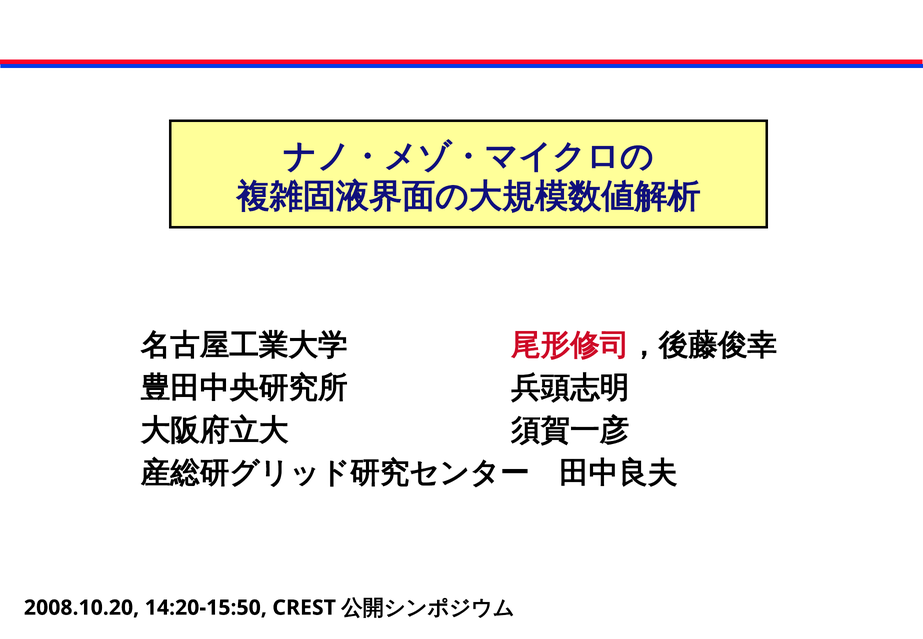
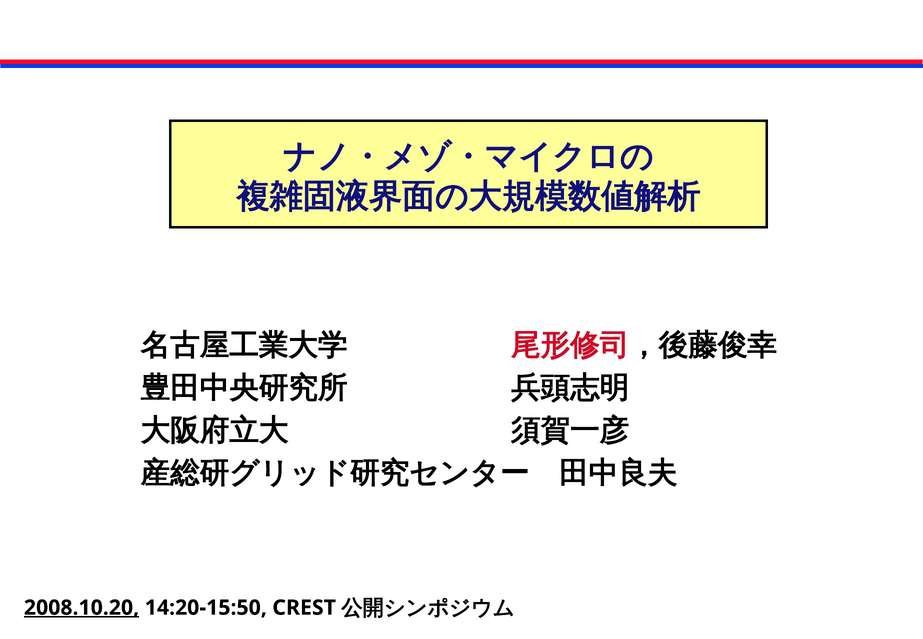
2008.10.20 underline: none -> present (82, 608)
